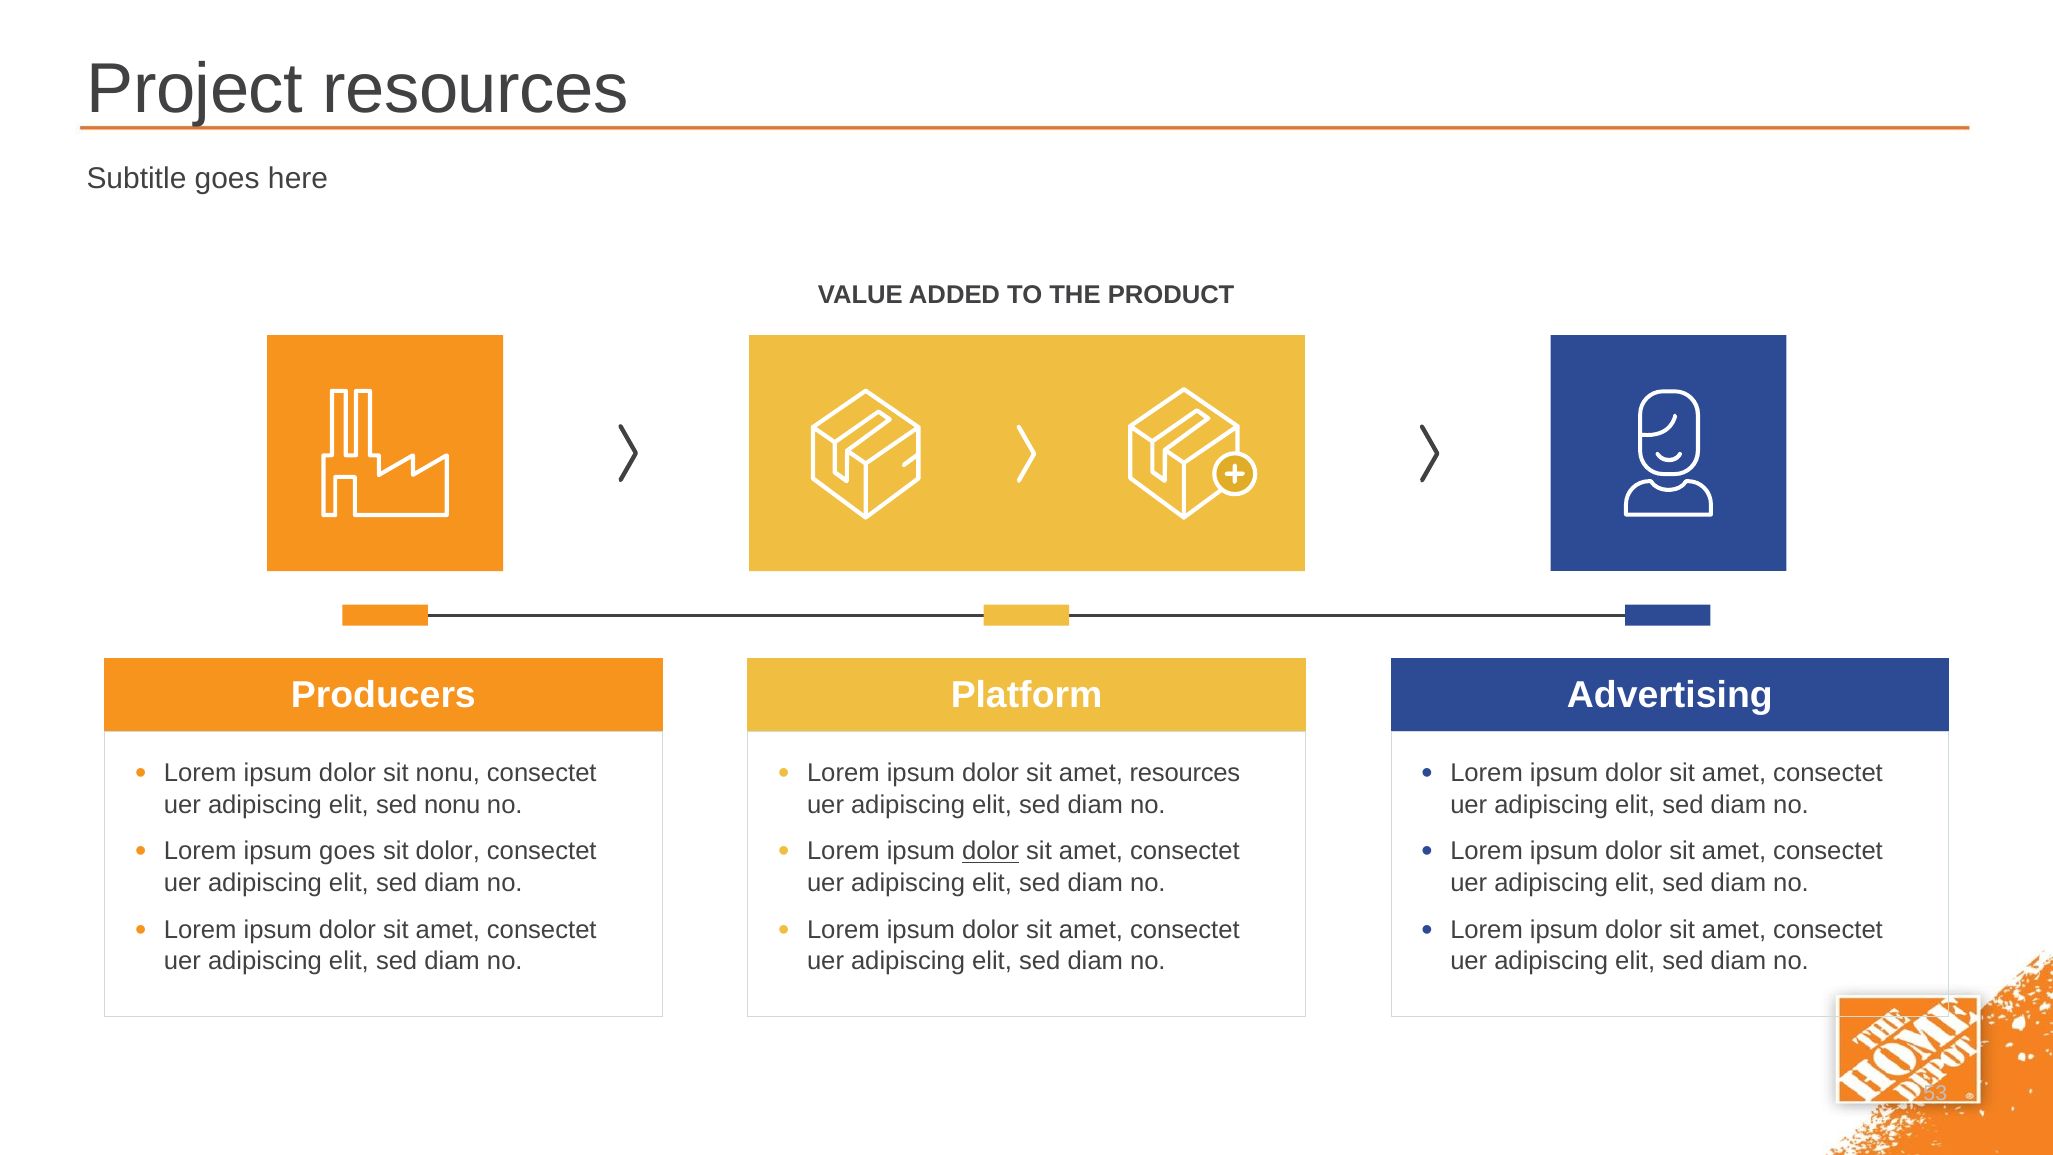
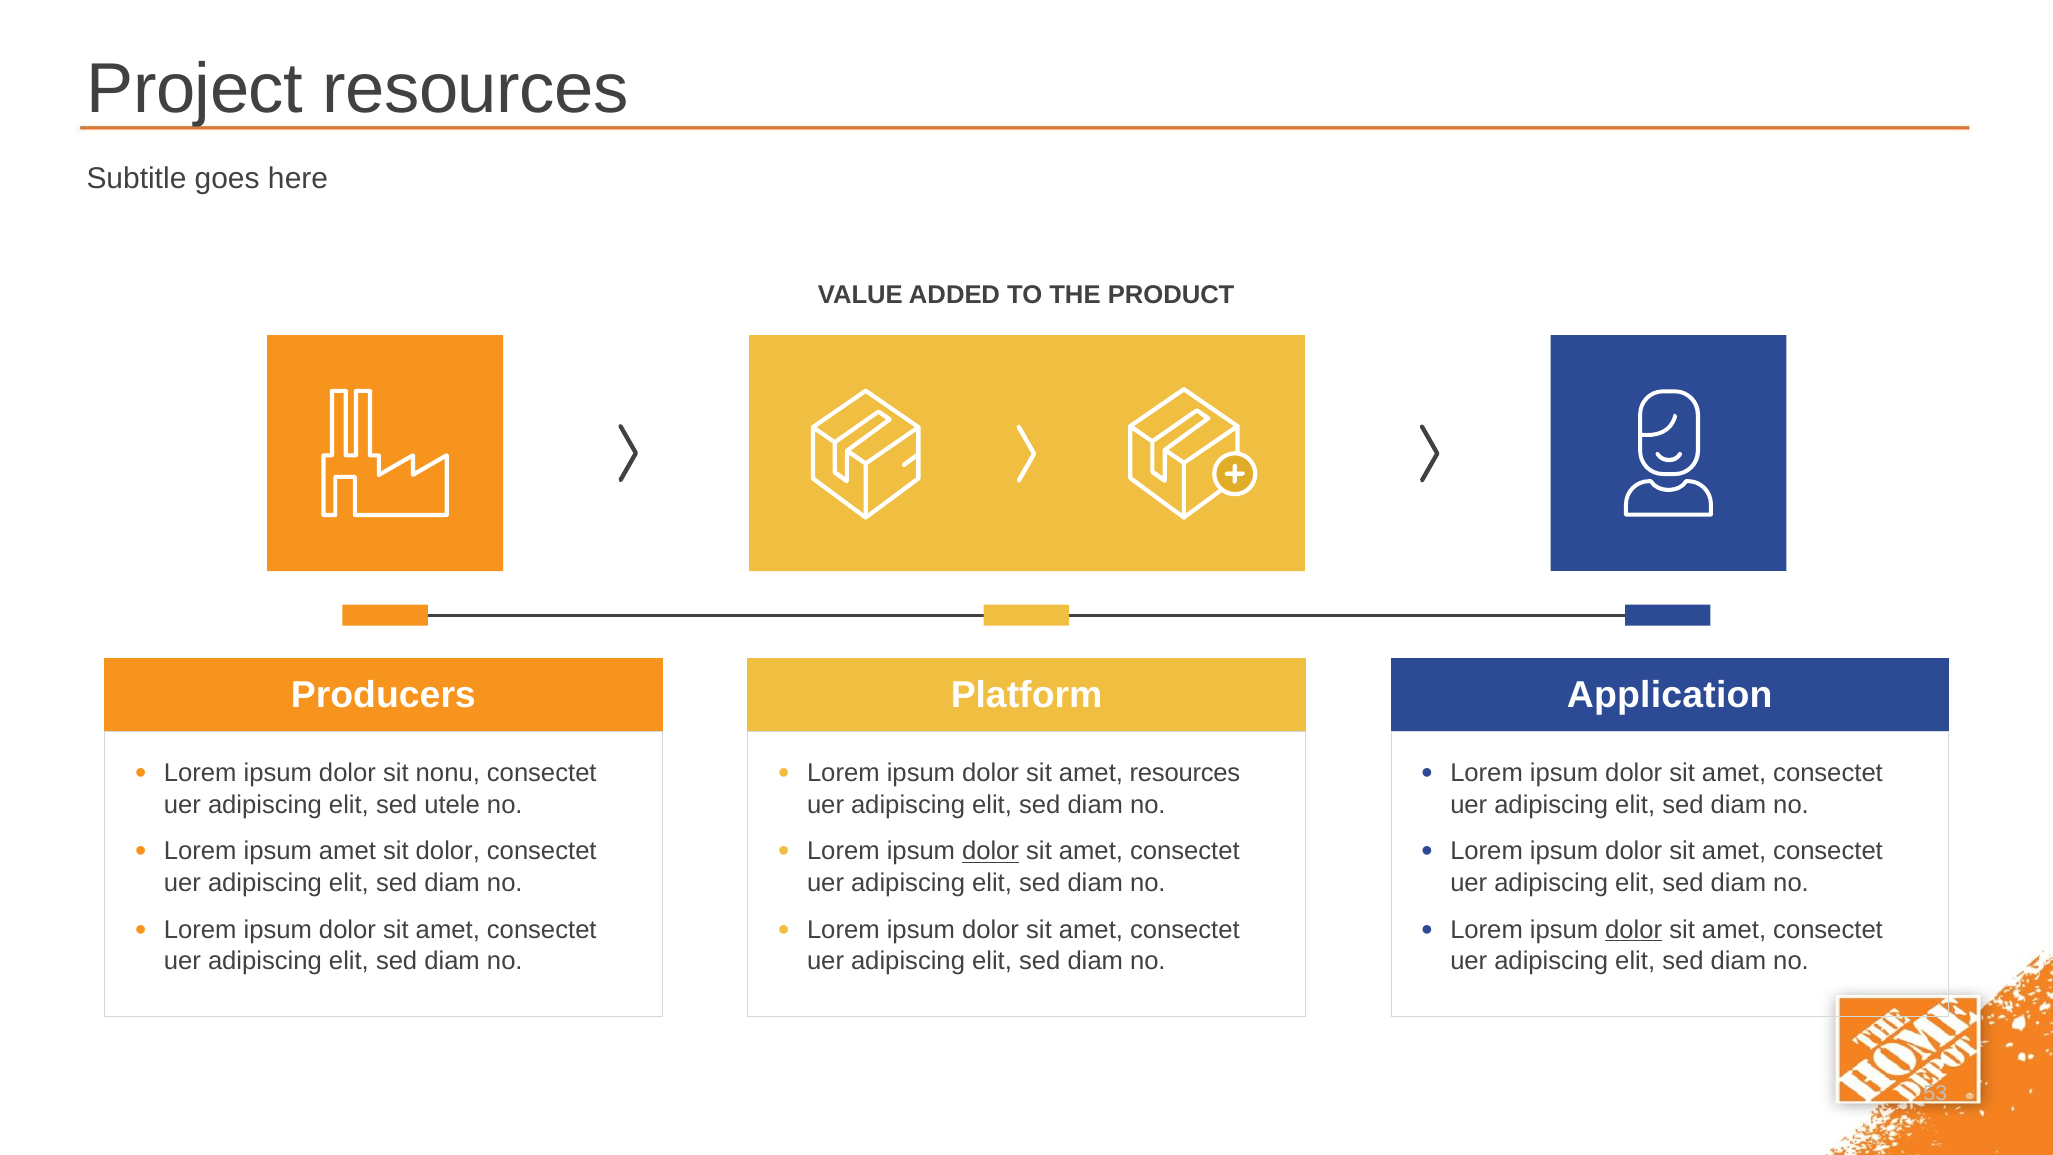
Advertising: Advertising -> Application (1670, 696)
sed nonu: nonu -> utele (452, 805)
ipsum goes: goes -> amet (347, 851)
dolor underline: none -> present (1634, 930)
